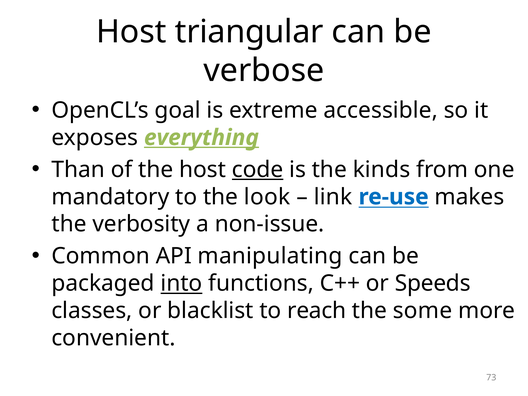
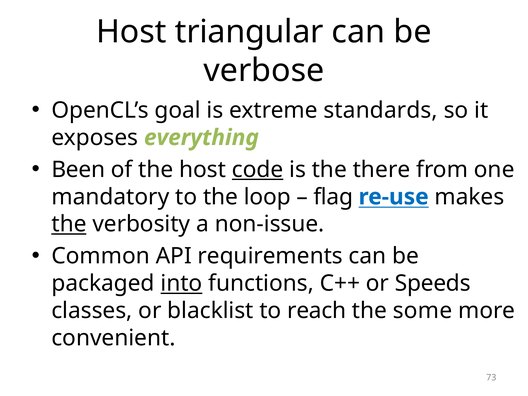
accessible: accessible -> standards (381, 110)
everything underline: present -> none (201, 138)
Than: Than -> Been (78, 170)
kinds: kinds -> there (381, 170)
look: look -> loop (267, 197)
link: link -> flag (333, 197)
the underline: none -> present (69, 224)
manipulating: manipulating -> requirements (270, 256)
